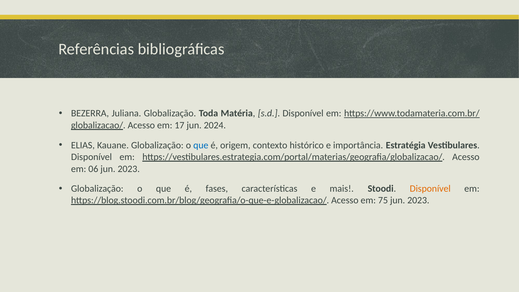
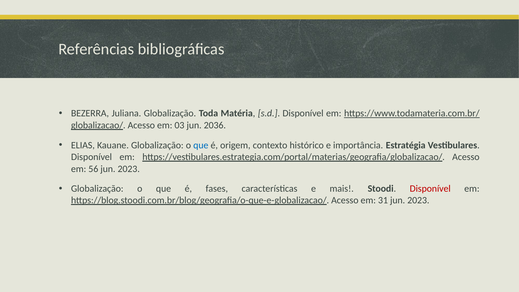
17: 17 -> 03 (179, 125)
2024: 2024 -> 2036 (215, 125)
06: 06 -> 56 (93, 169)
Disponível colour: orange -> red (430, 189)
75: 75 -> 31 (383, 200)
